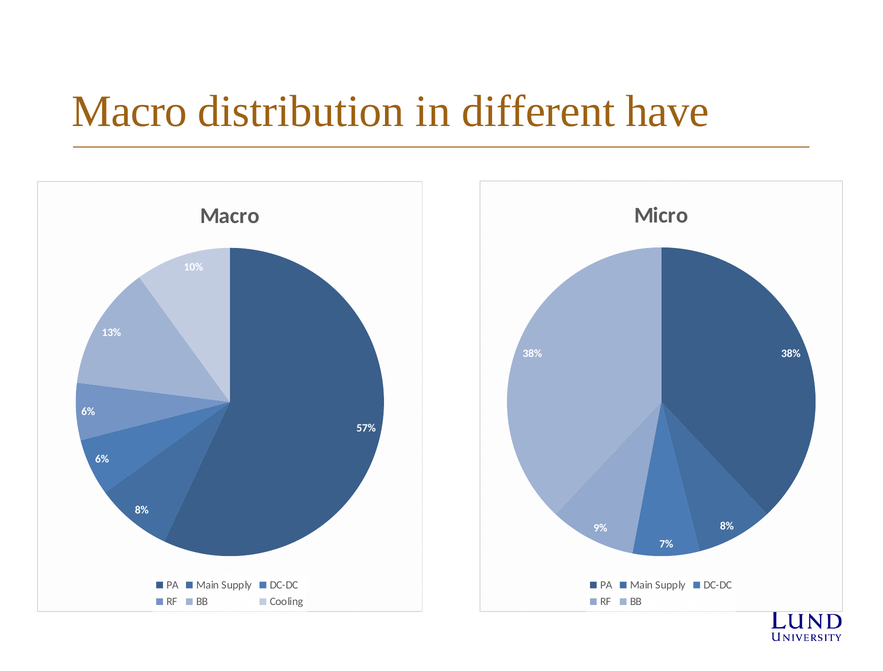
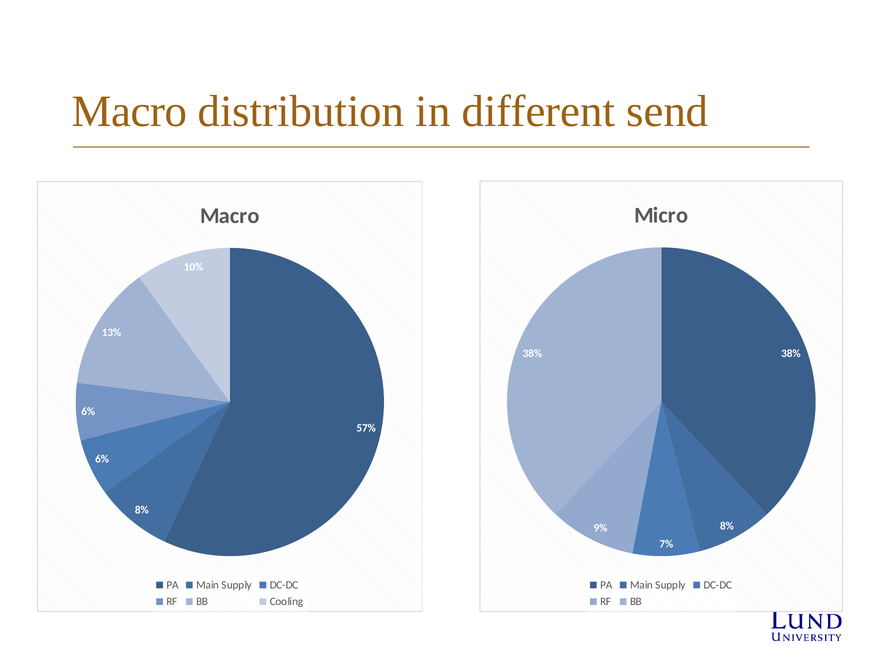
have: have -> send (667, 111)
